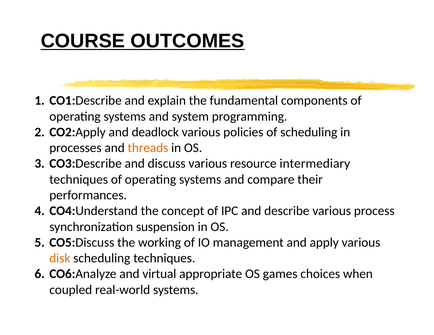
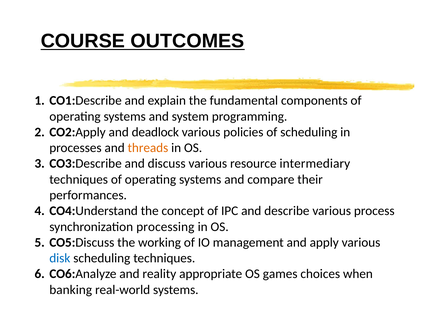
suspension: suspension -> processing (165, 227)
disk colour: orange -> blue (60, 258)
virtual: virtual -> reality (159, 274)
coupled: coupled -> banking (71, 290)
